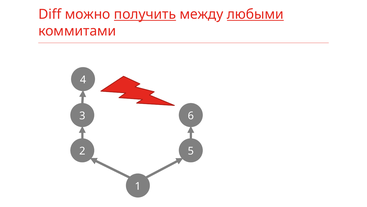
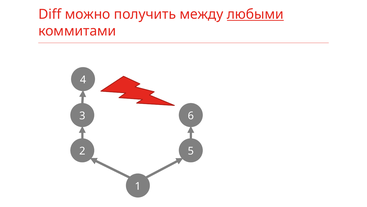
получить underline: present -> none (145, 14)
